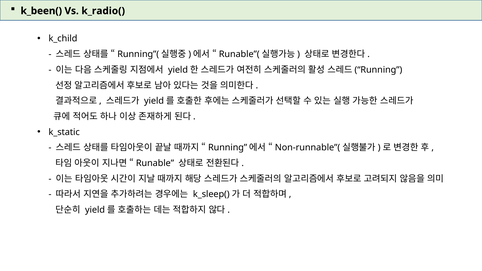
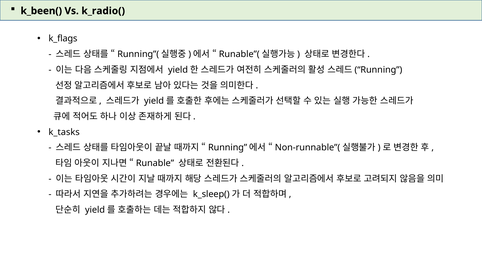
k_child: k_child -> k_flags (63, 39)
k_static: k_static -> k_tasks (64, 132)
